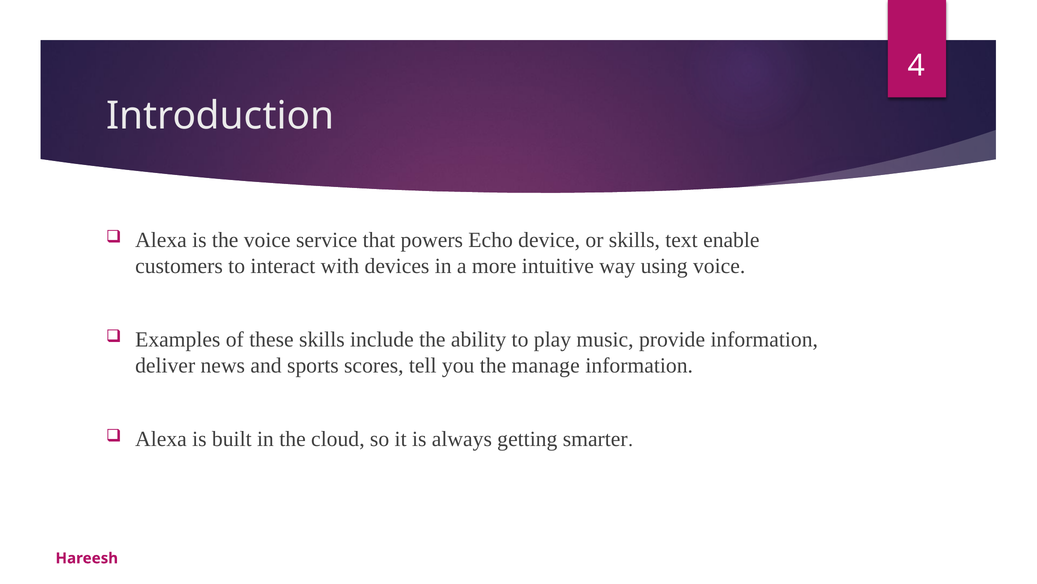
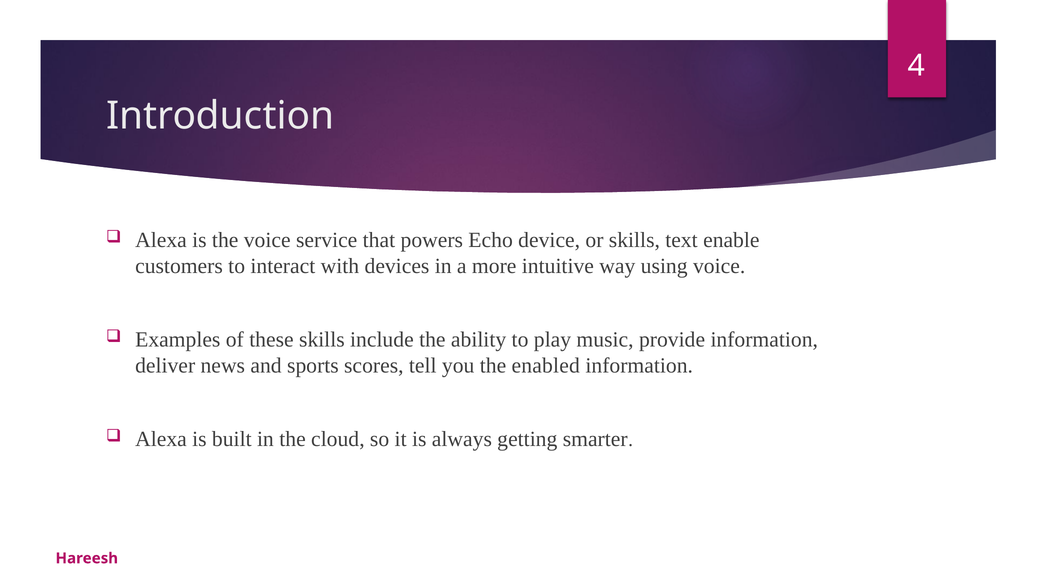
manage: manage -> enabled (546, 365)
